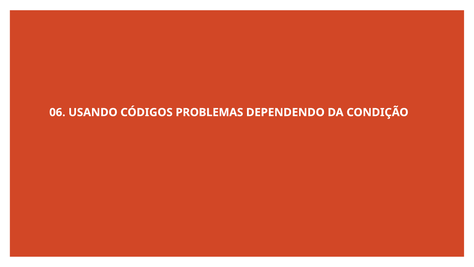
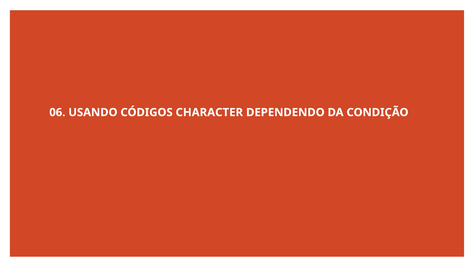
PROBLEMAS: PROBLEMAS -> CHARACTER (209, 112)
